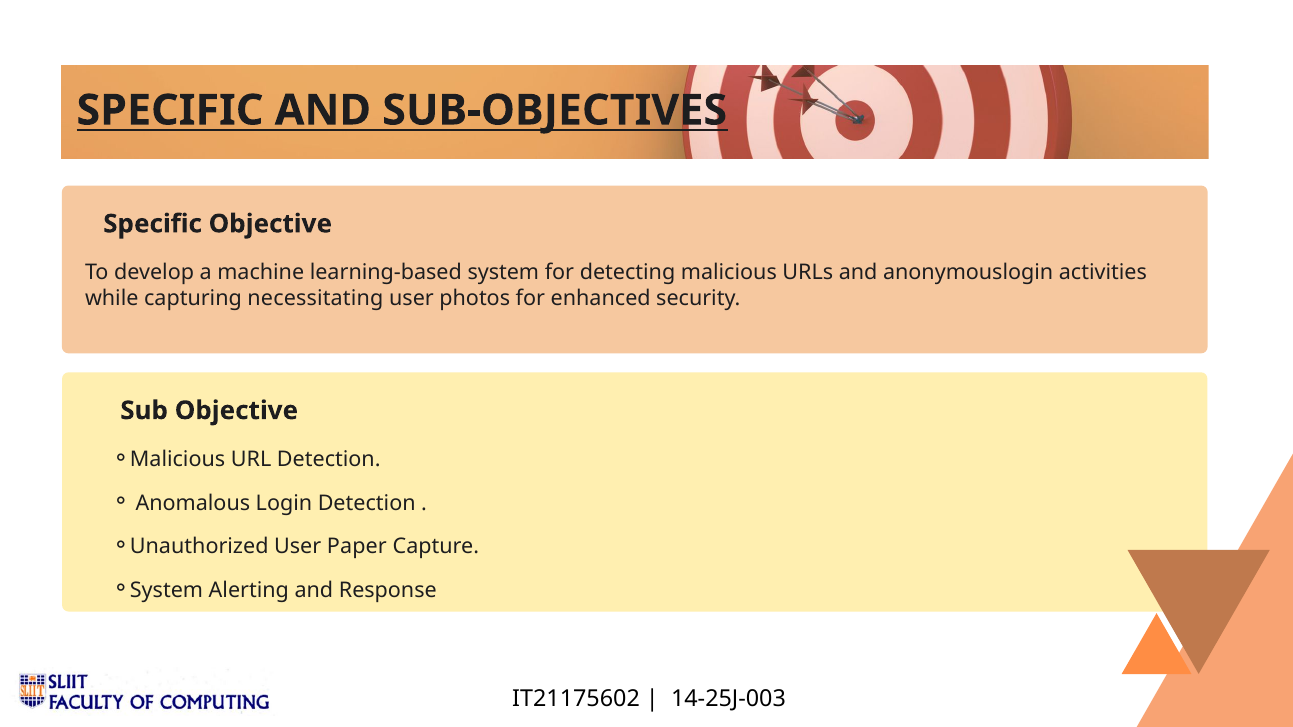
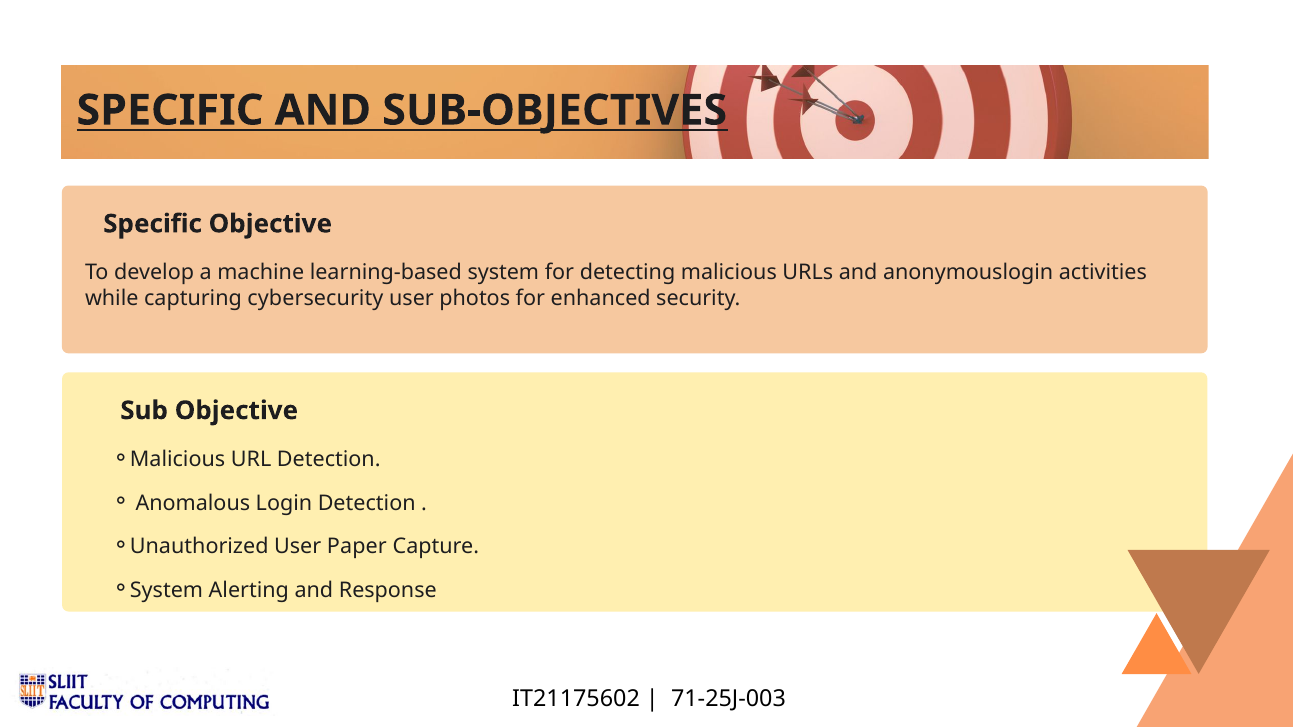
necessitating: necessitating -> cybersecurity (315, 299)
14-25J-003: 14-25J-003 -> 71-25J-003 (728, 699)
